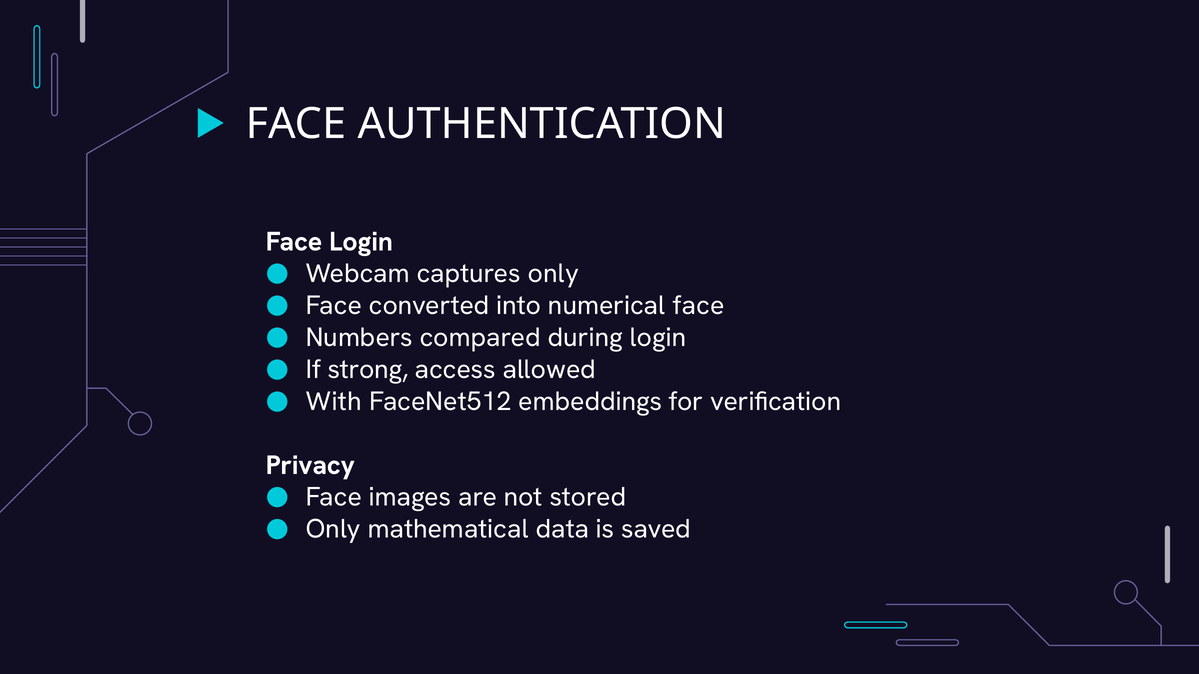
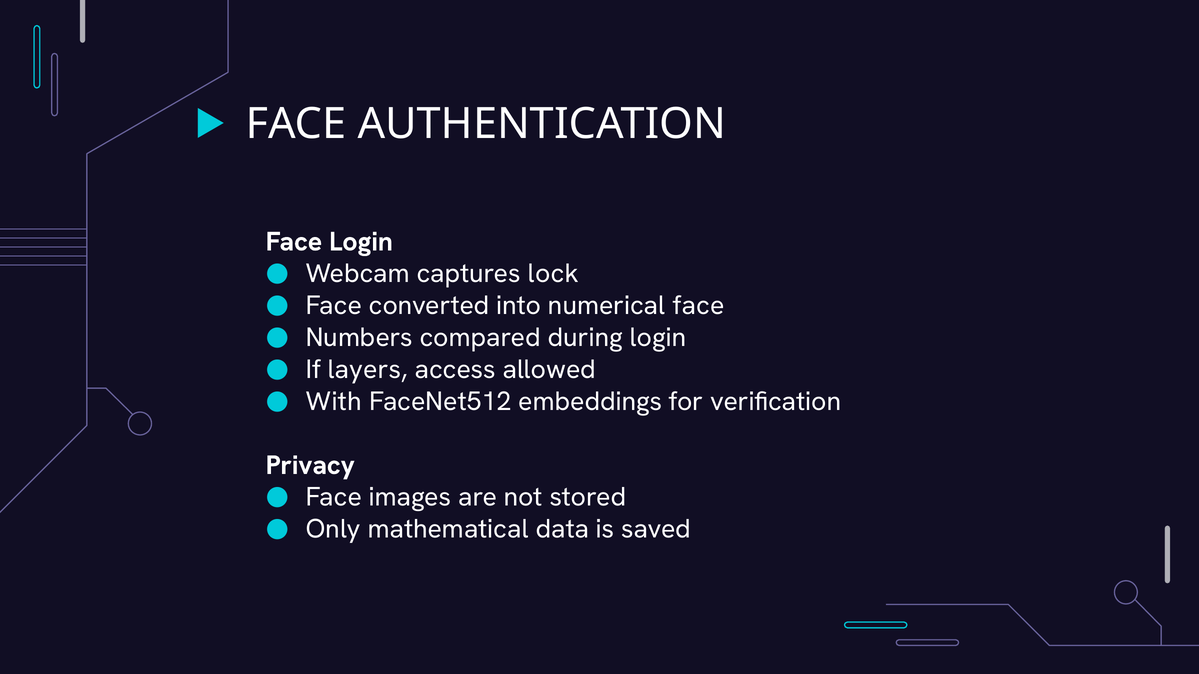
captures only: only -> lock (553, 274)
strong: strong -> layers (368, 370)
